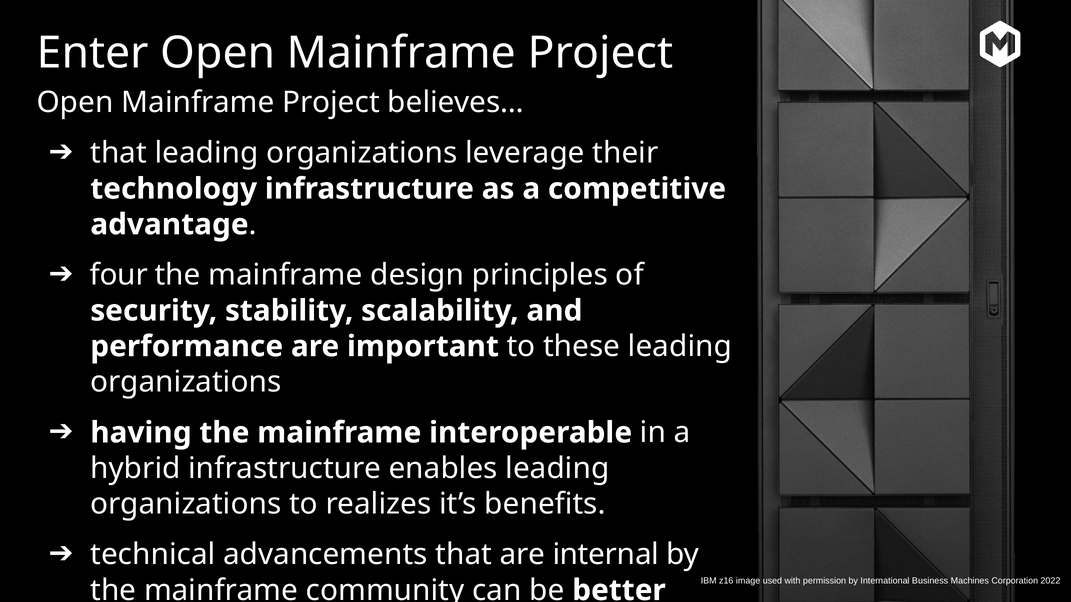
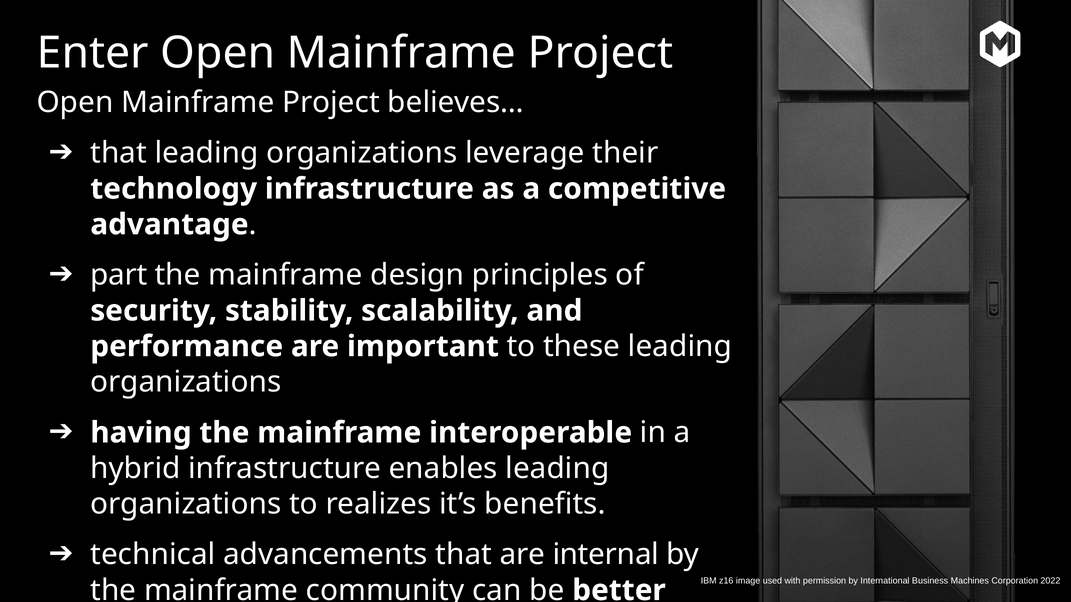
four: four -> part (119, 275)
